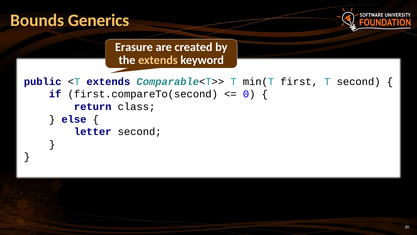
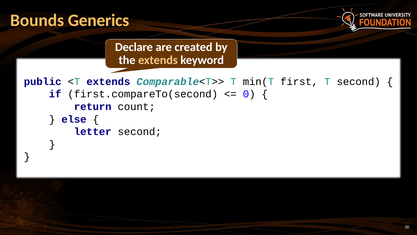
Erasure: Erasure -> Declare (134, 47)
class: class -> count (137, 107)
